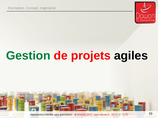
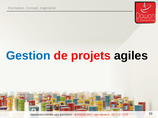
Gestion colour: green -> blue (28, 56)
